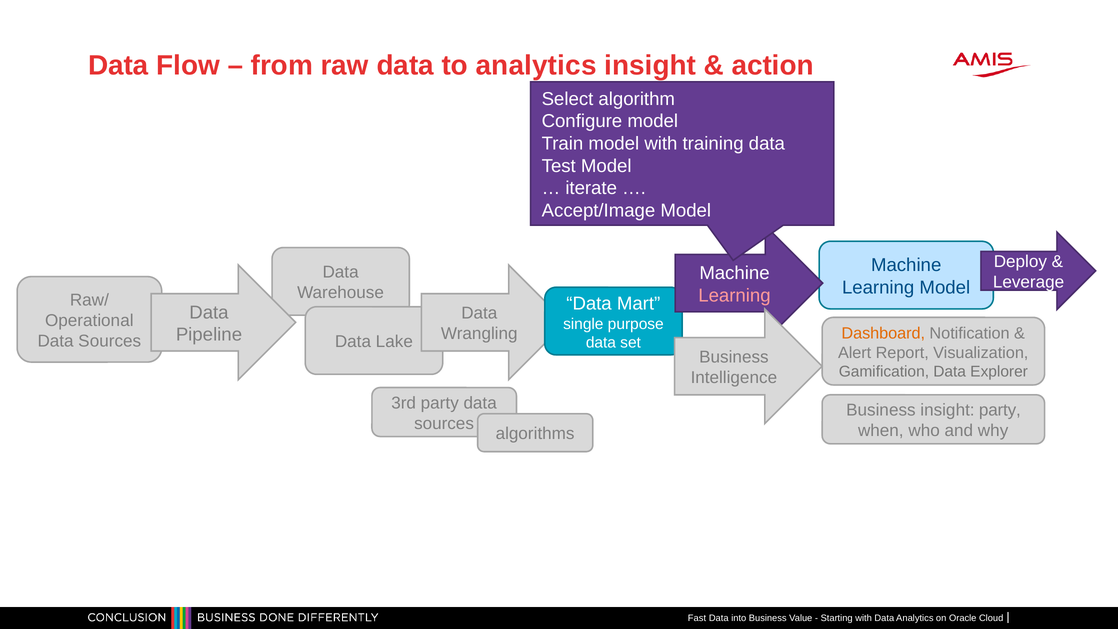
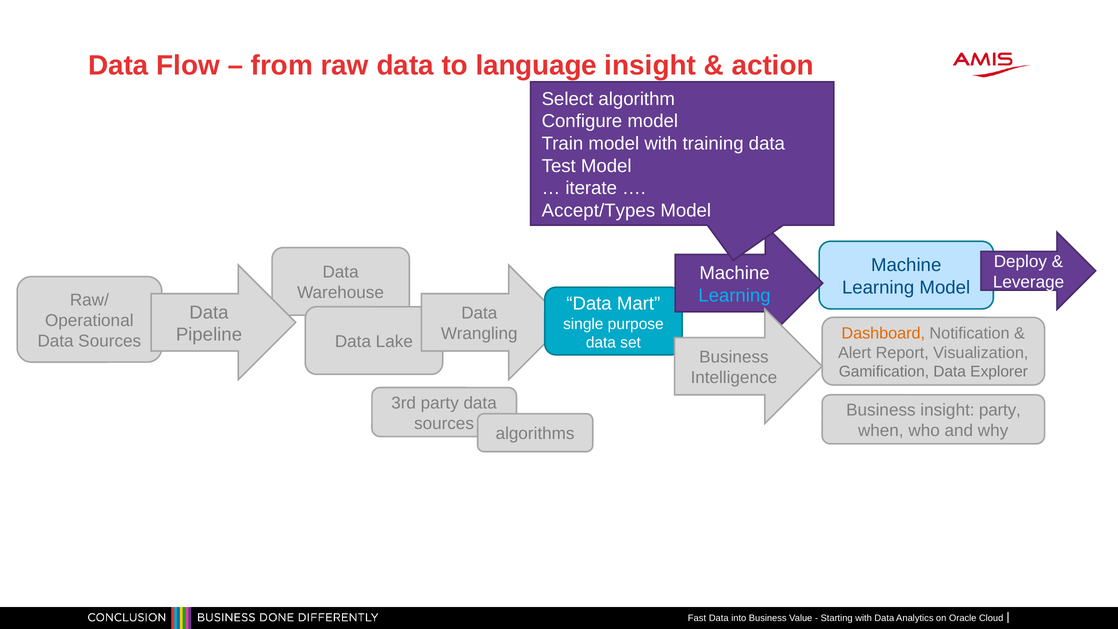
to analytics: analytics -> language (536, 65)
Accept/Image: Accept/Image -> Accept/Types (598, 211)
Learning colour: pink -> light blue (734, 295)
